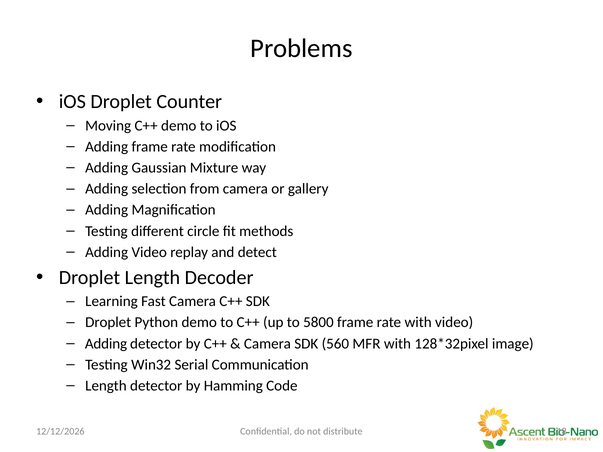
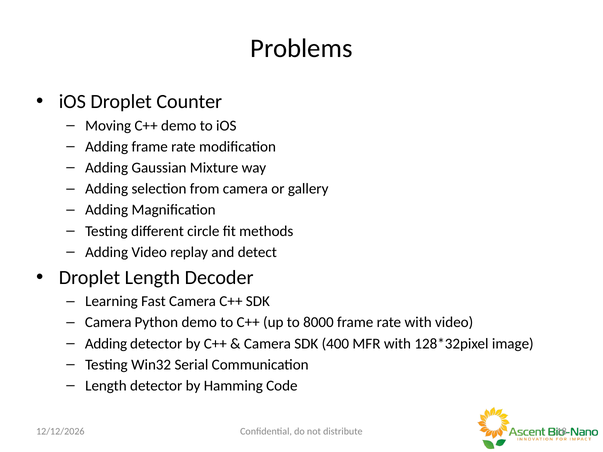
Droplet: Droplet -> Camera (108, 323)
5800: 5800 -> 8000 (318, 323)
560: 560 -> 400 (335, 344)
